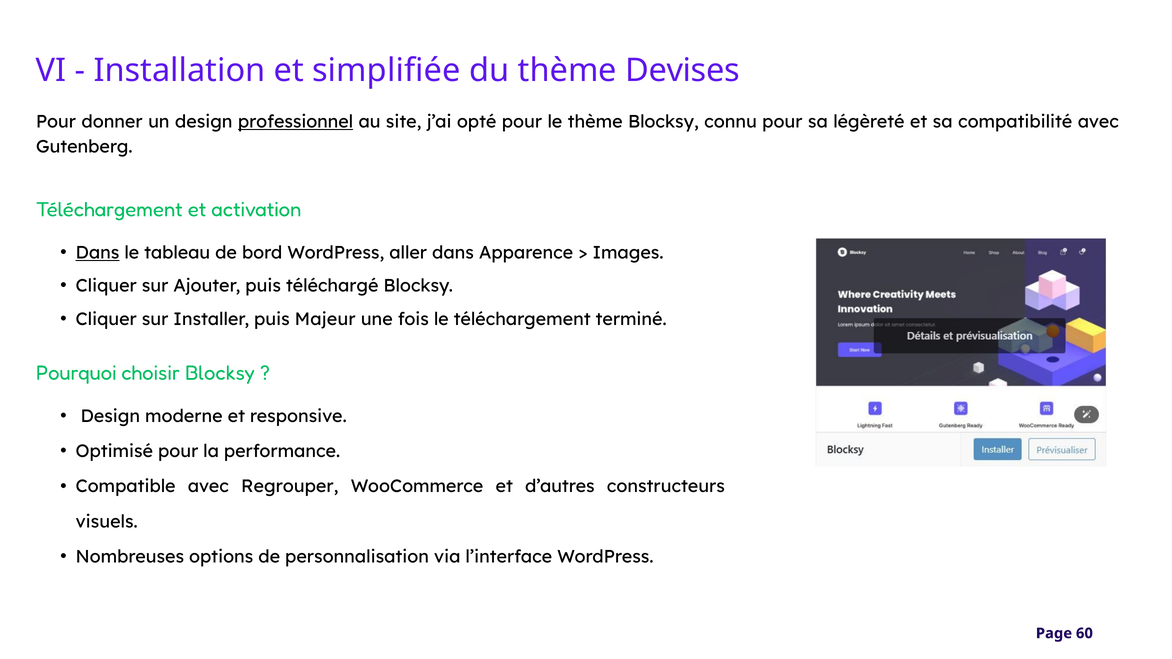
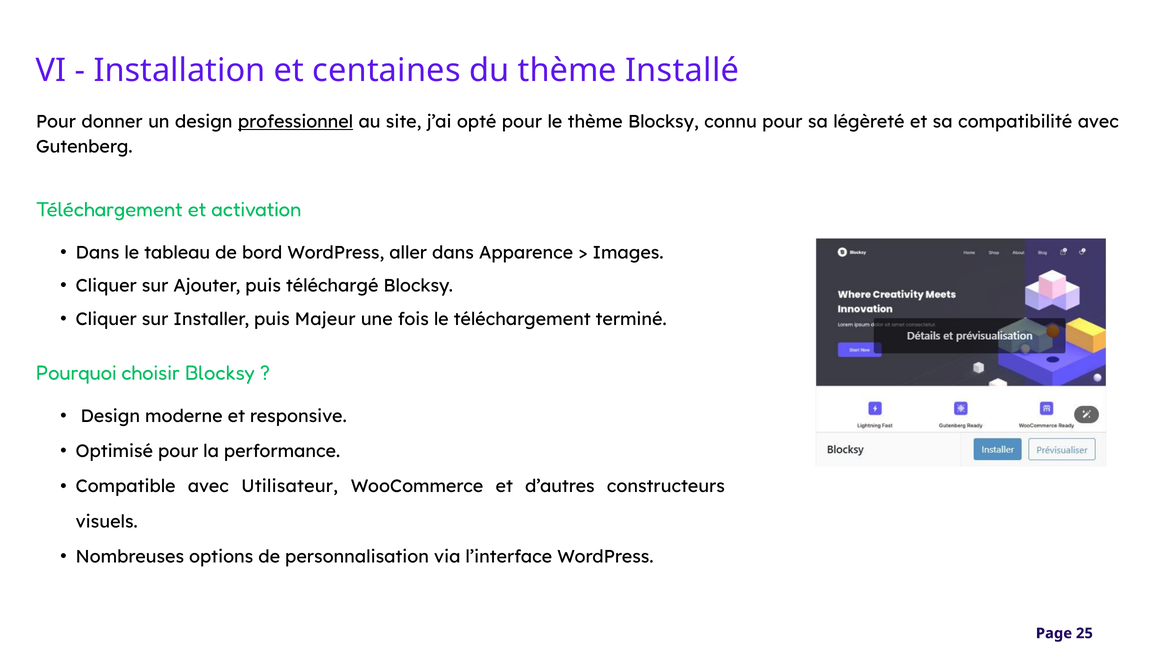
simplifiée: simplifiée -> centaines (386, 71)
Devises: Devises -> Installé (682, 71)
Dans underline: present -> none (97, 253)
Regrouper: Regrouper -> Utilisateur (290, 487)
60: 60 -> 25 (1084, 634)
